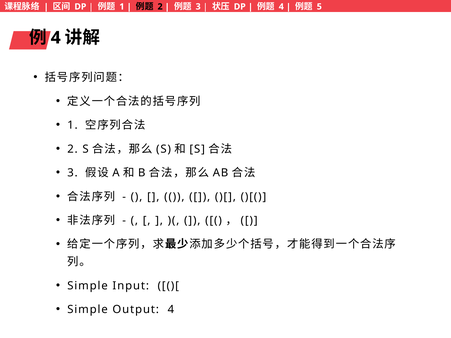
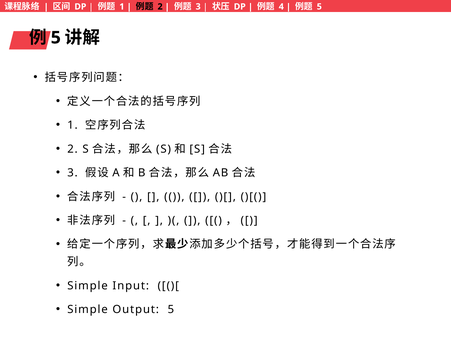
4: 4 -> 5 (56, 38)
Output 4: 4 -> 5 (171, 310)
